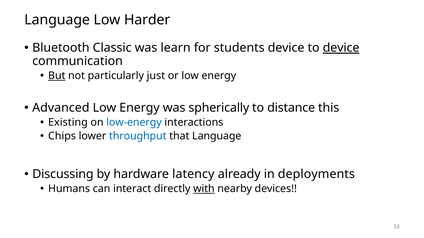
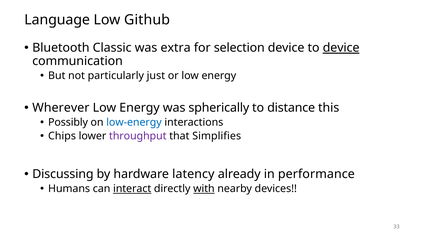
Harder: Harder -> Github (147, 20)
learn: learn -> extra (176, 48)
students: students -> selection (239, 48)
But underline: present -> none (57, 76)
Advanced: Advanced -> Wherever (61, 108)
Existing: Existing -> Possibly (68, 123)
throughput colour: blue -> purple (138, 136)
that Language: Language -> Simplifies (217, 136)
deployments: deployments -> performance (316, 175)
interact underline: none -> present (132, 189)
